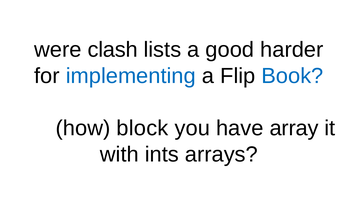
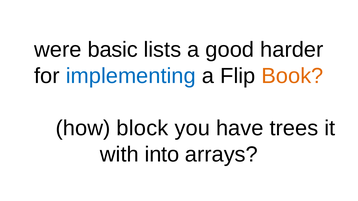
clash: clash -> basic (113, 50)
Book colour: blue -> orange (292, 76)
array: array -> trees (294, 128)
ints: ints -> into (162, 155)
